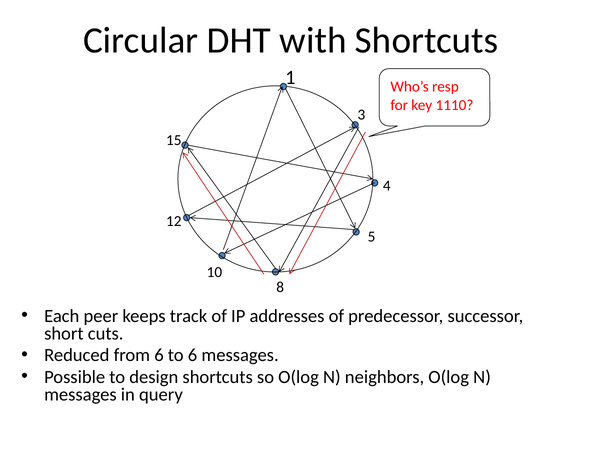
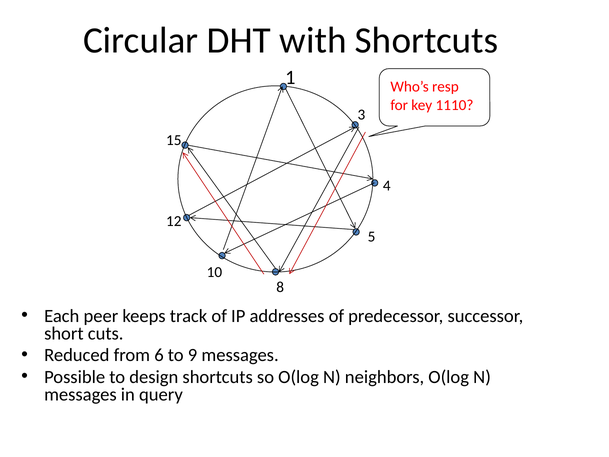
to 6: 6 -> 9 (193, 355)
